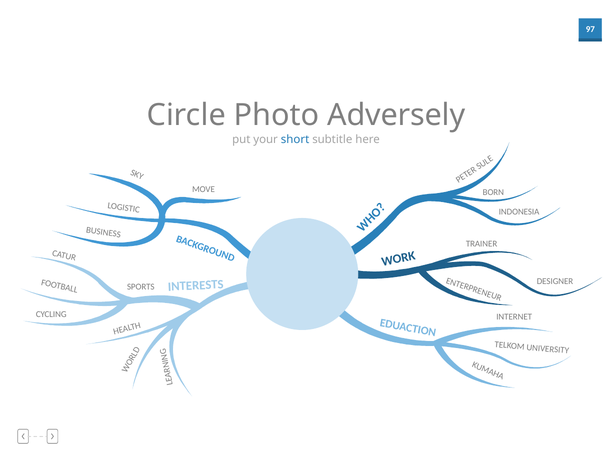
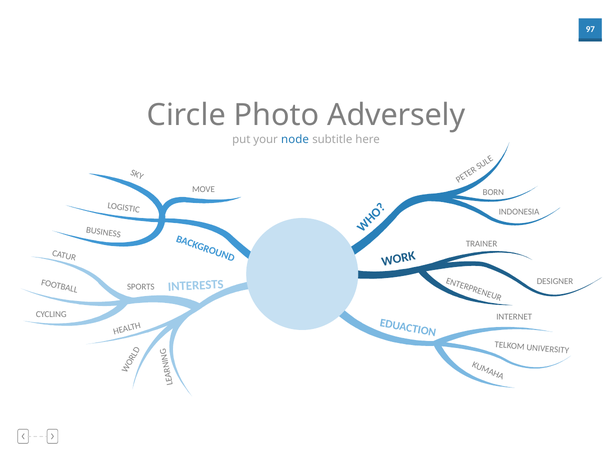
short: short -> node (295, 139)
